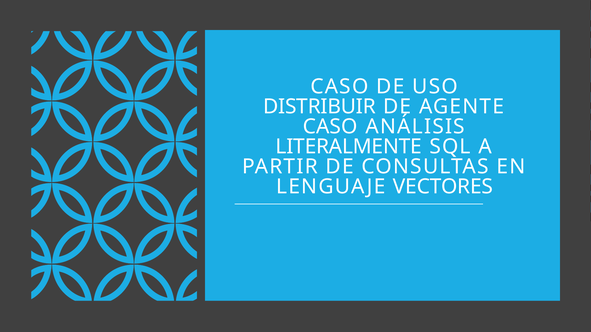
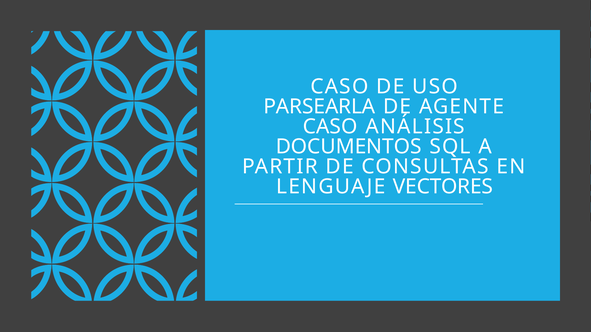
DISTRIBUIR: DISTRIBUIR -> PARSEARLA (319, 107)
LITERALMENTE: LITERALMENTE -> DOCUMENTOS (349, 147)
